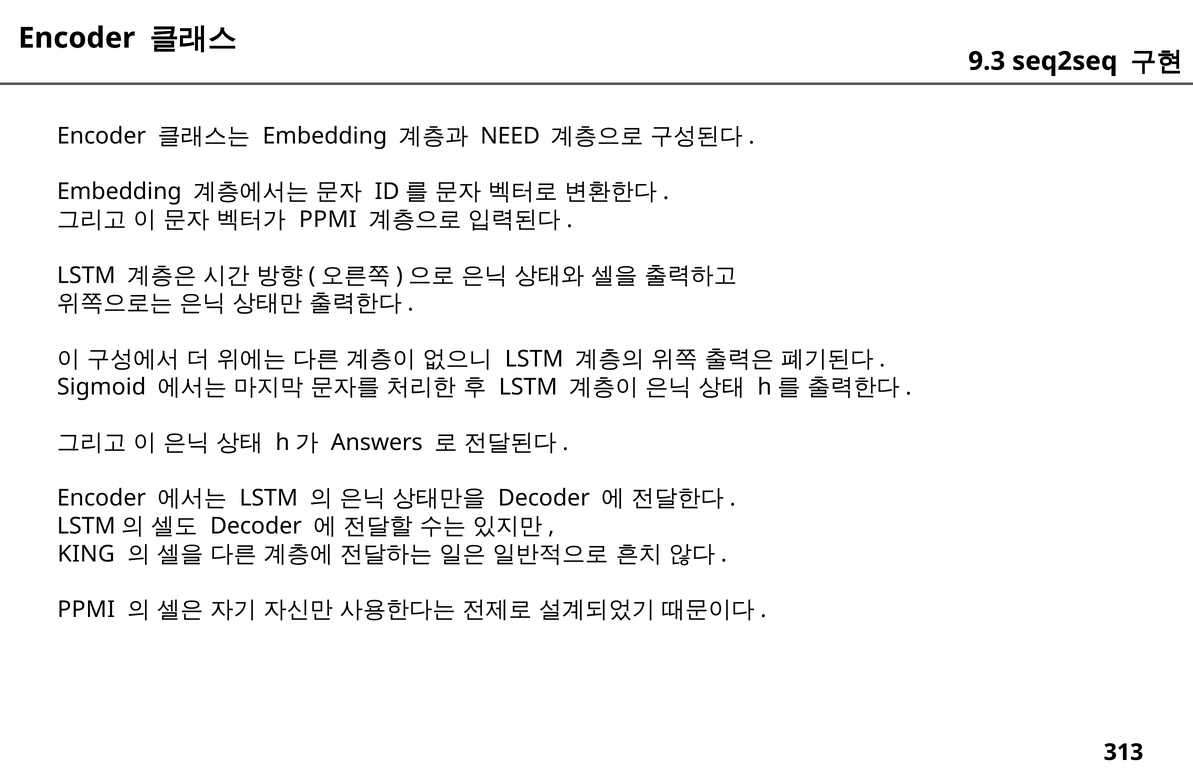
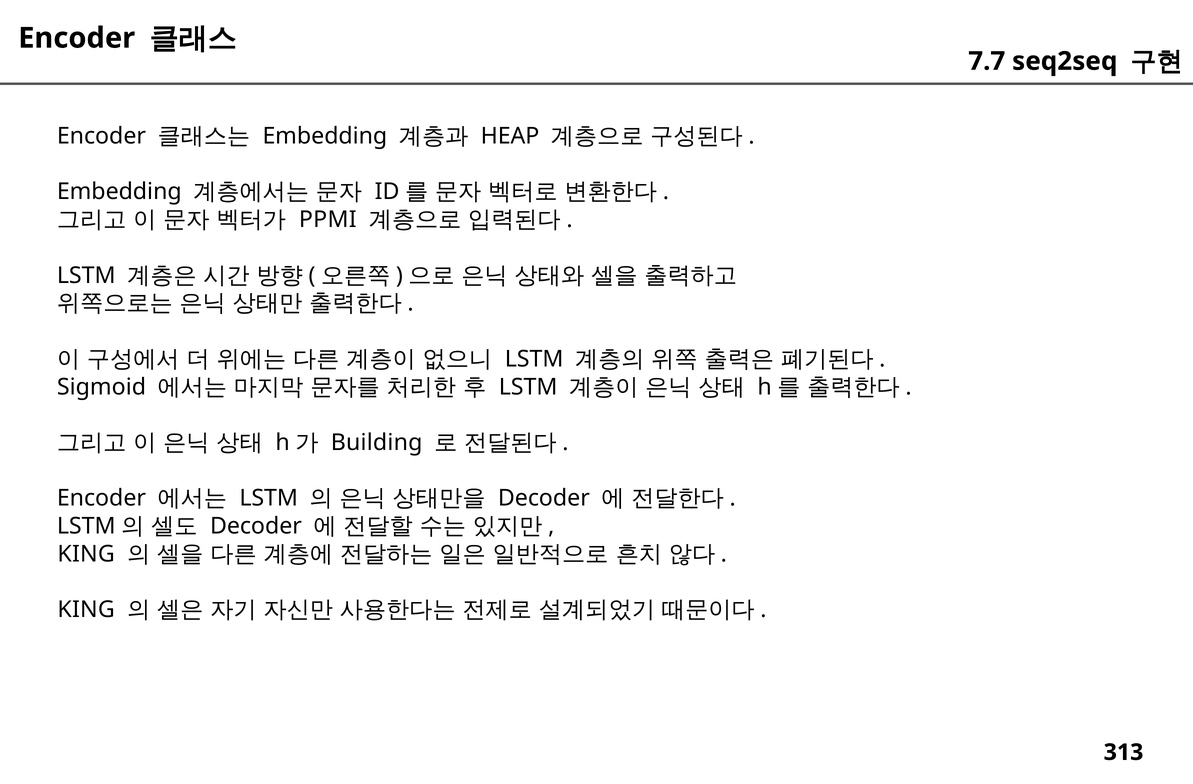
9.3: 9.3 -> 7.7 (987, 61)
NEED: NEED -> HEAP (510, 136)
Answers: Answers -> Building (377, 442)
PPMI: PPMI -> KING (86, 609)
